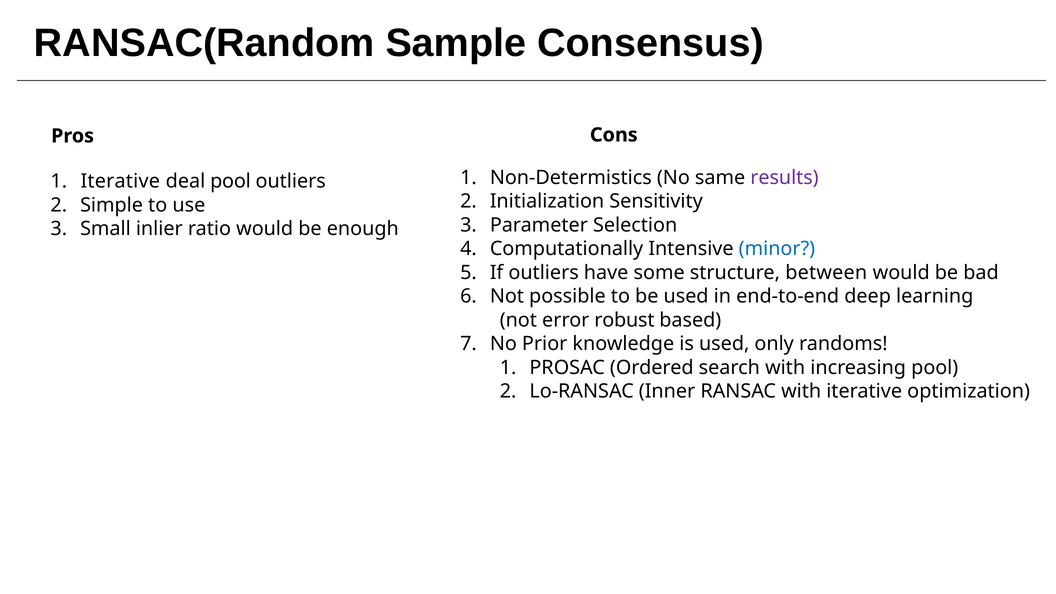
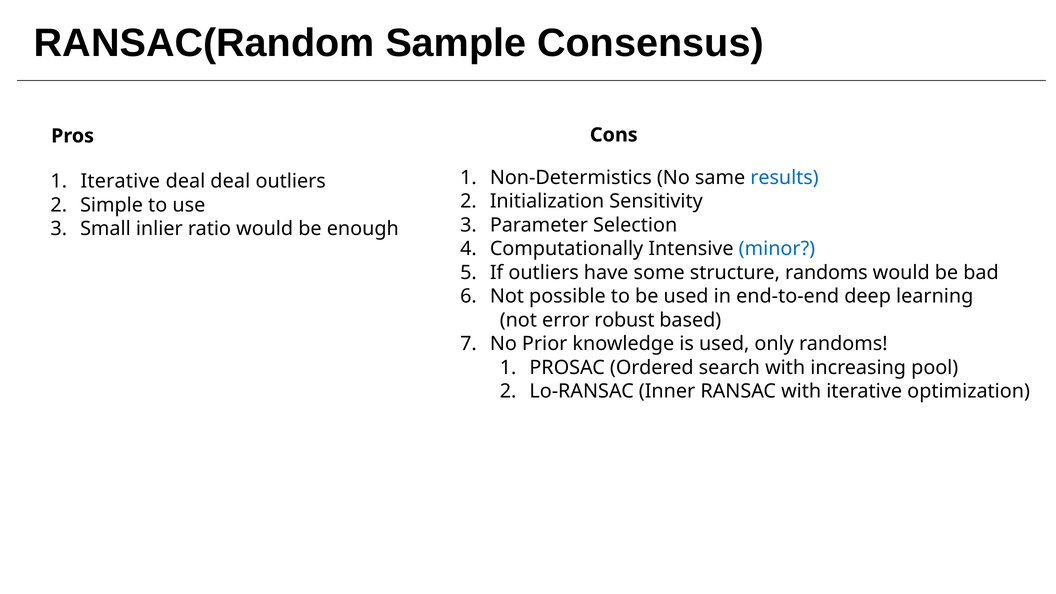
results colour: purple -> blue (785, 178)
deal pool: pool -> deal (230, 181)
structure between: between -> randoms (826, 273)
